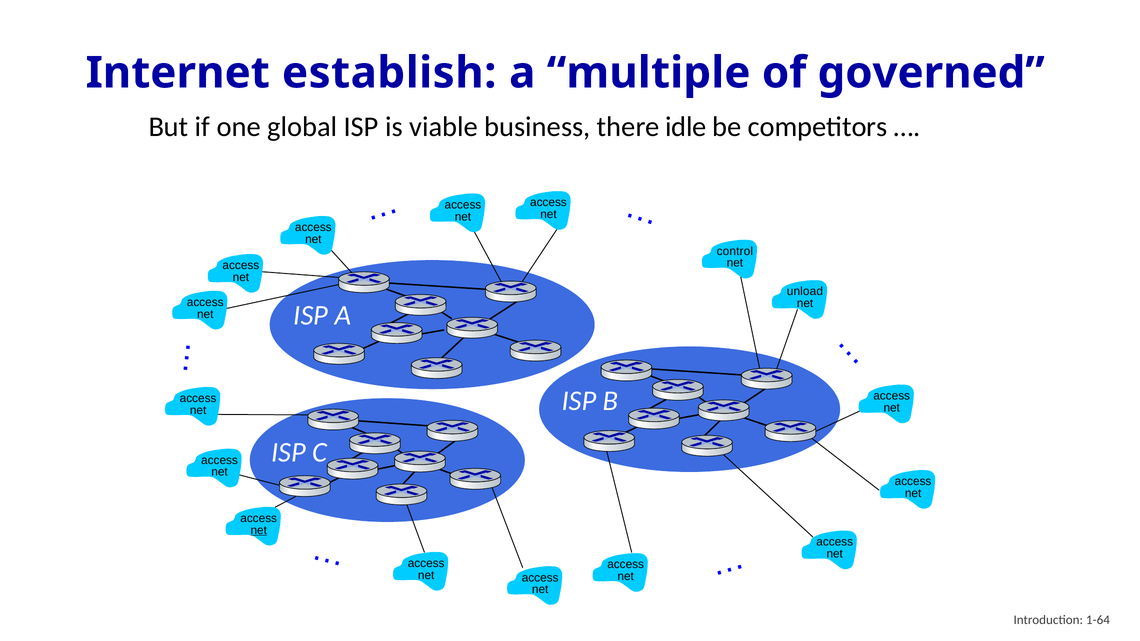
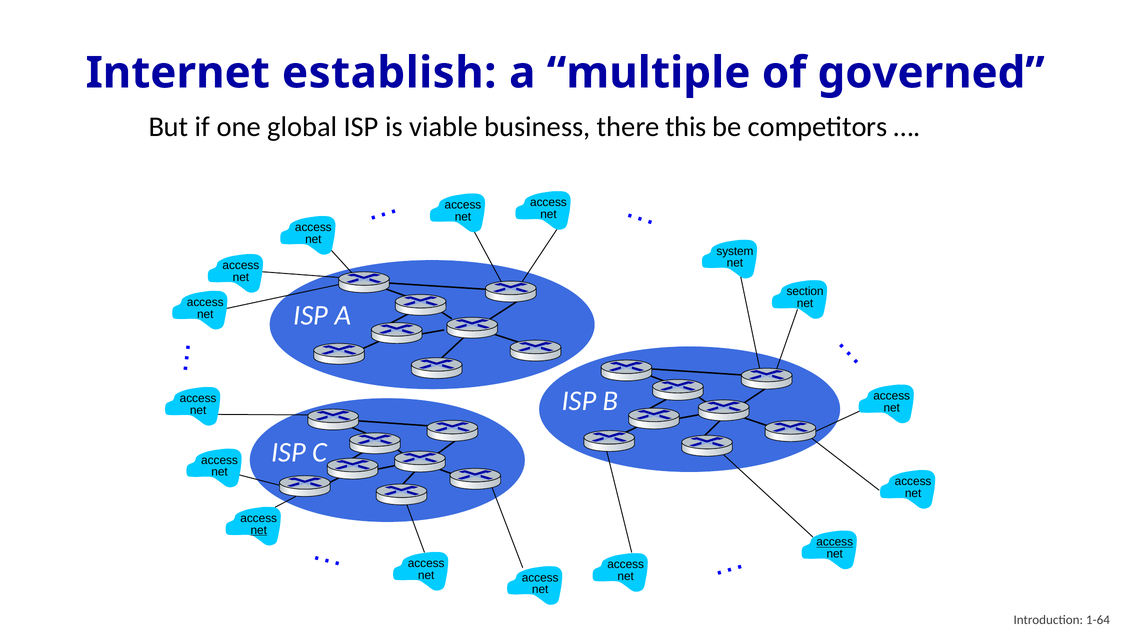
idle: idle -> this (686, 127)
control: control -> system (735, 251)
unload: unload -> section (805, 292)
access underline: none -> present (835, 542)
